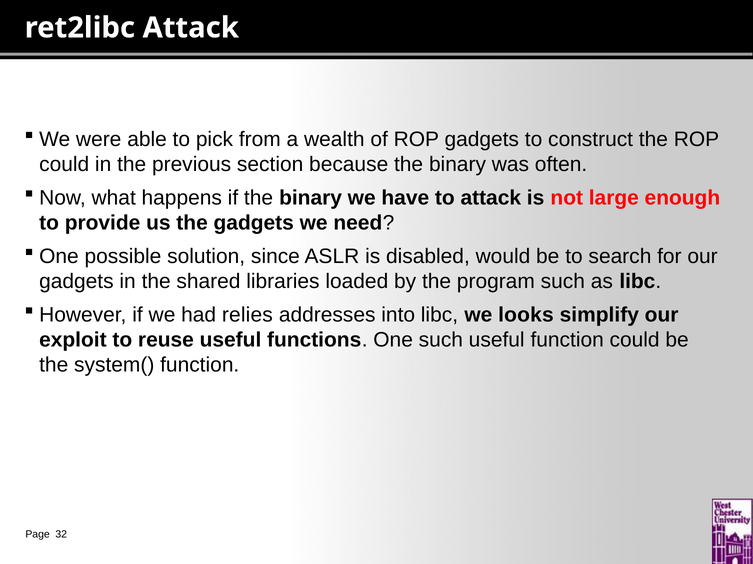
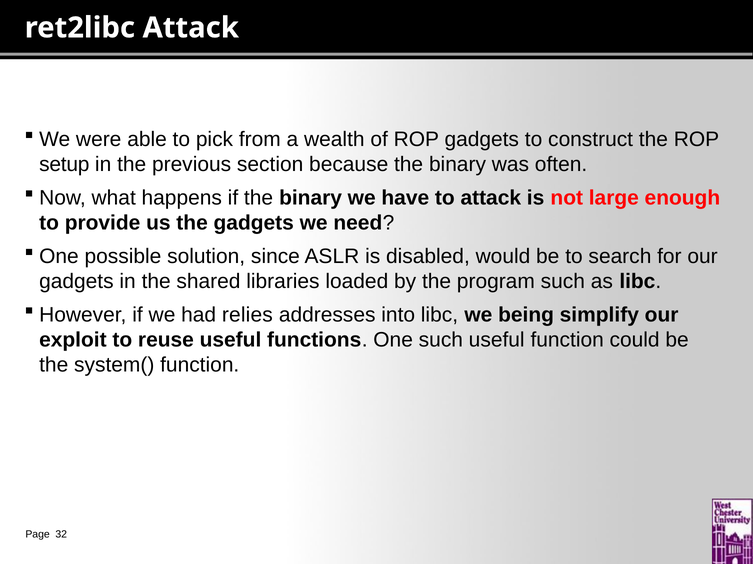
could: could -> setup (64, 165)
looks: looks -> being (526, 315)
